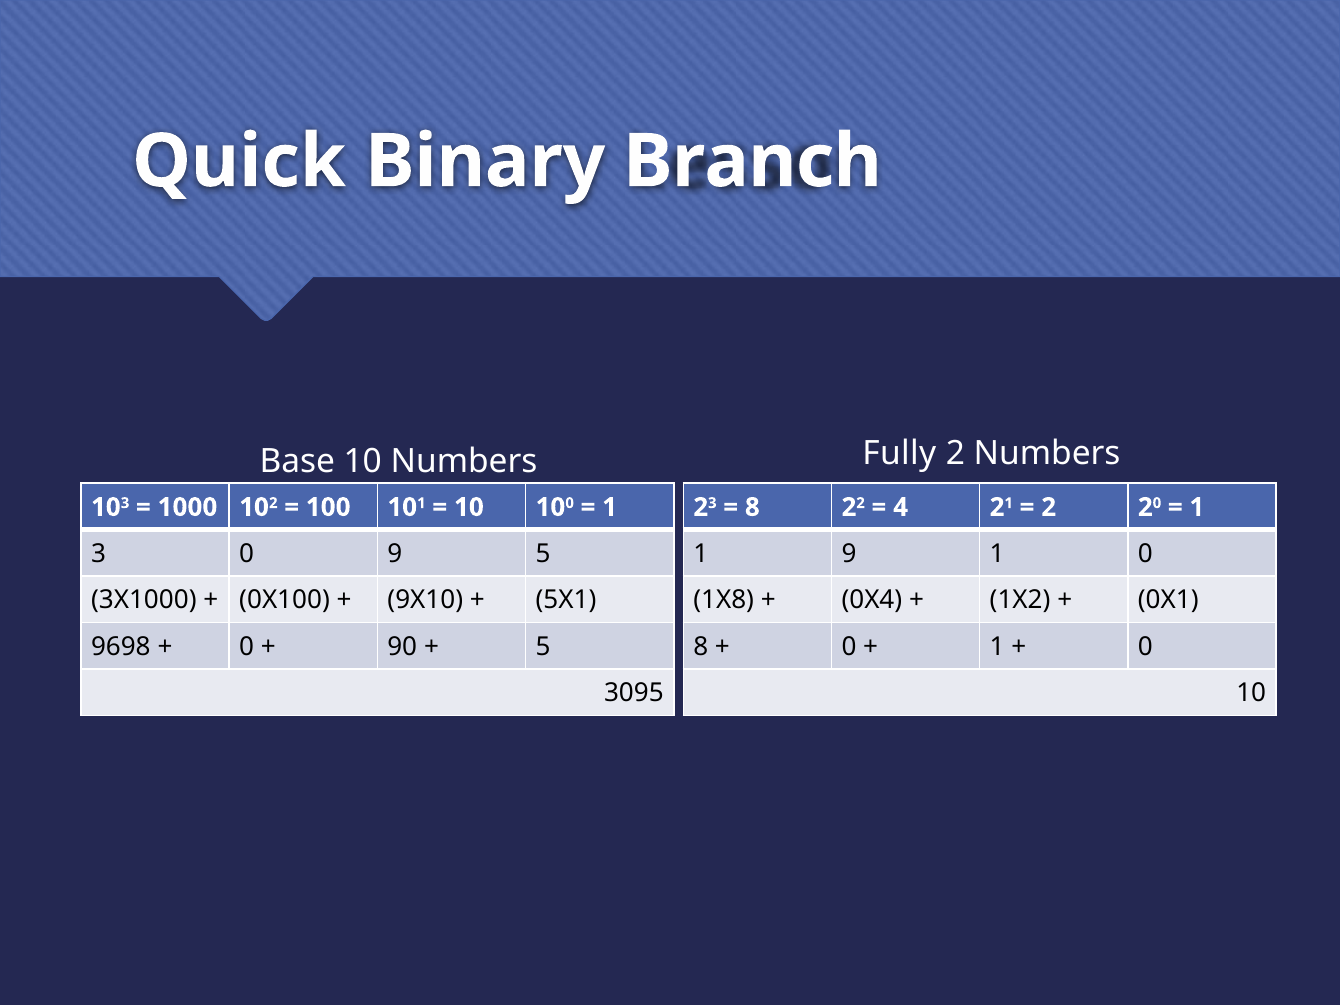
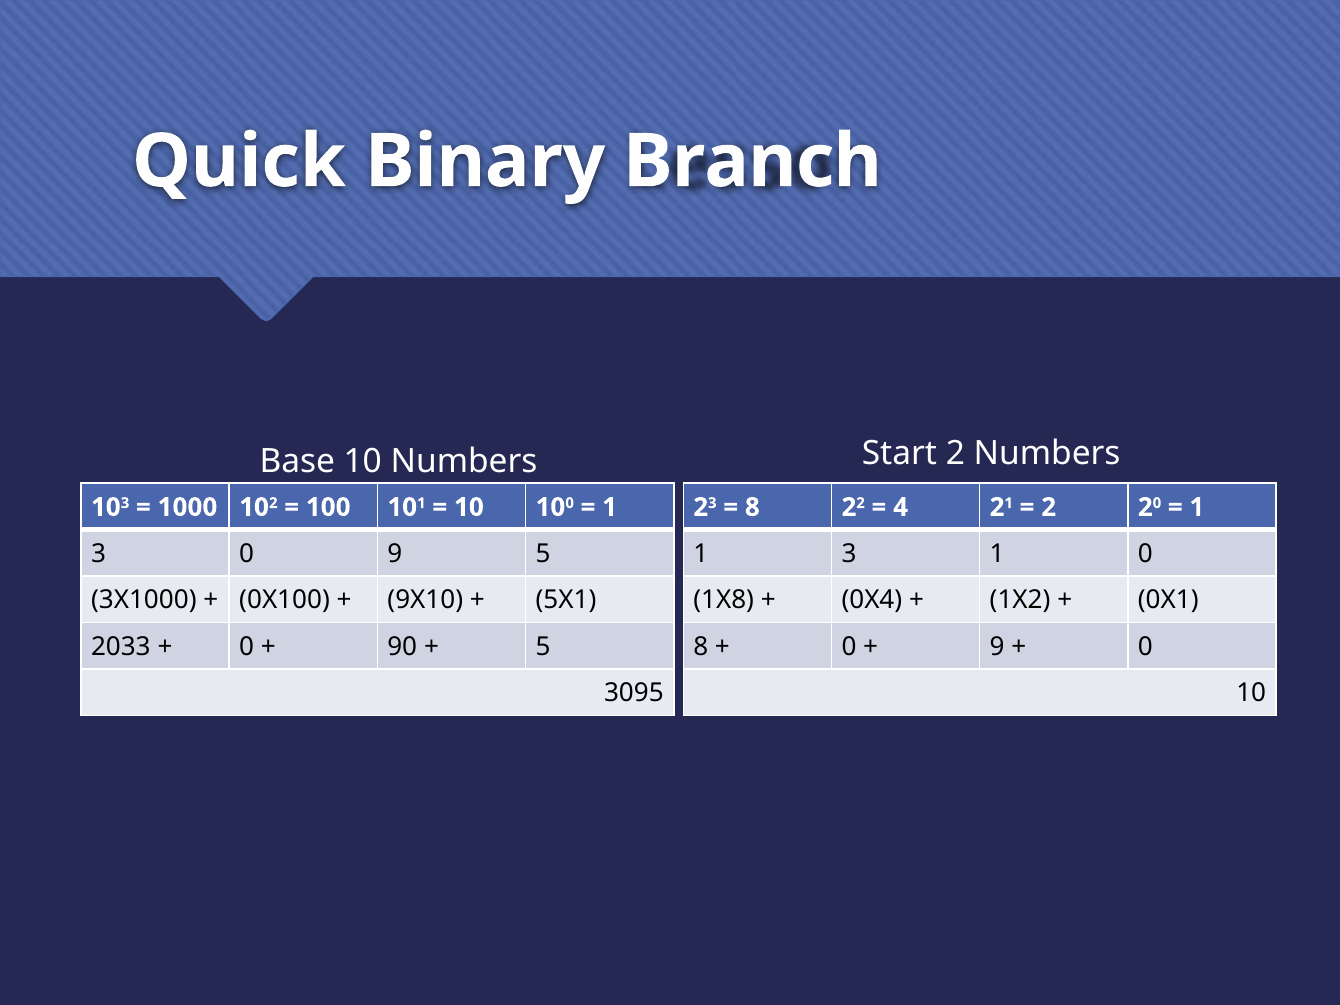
Fully: Fully -> Start (899, 453)
9: 9 -> 3 (849, 554)
9698: 9698 -> 2033 (121, 647)
1: 1 -> 9 (997, 647)
